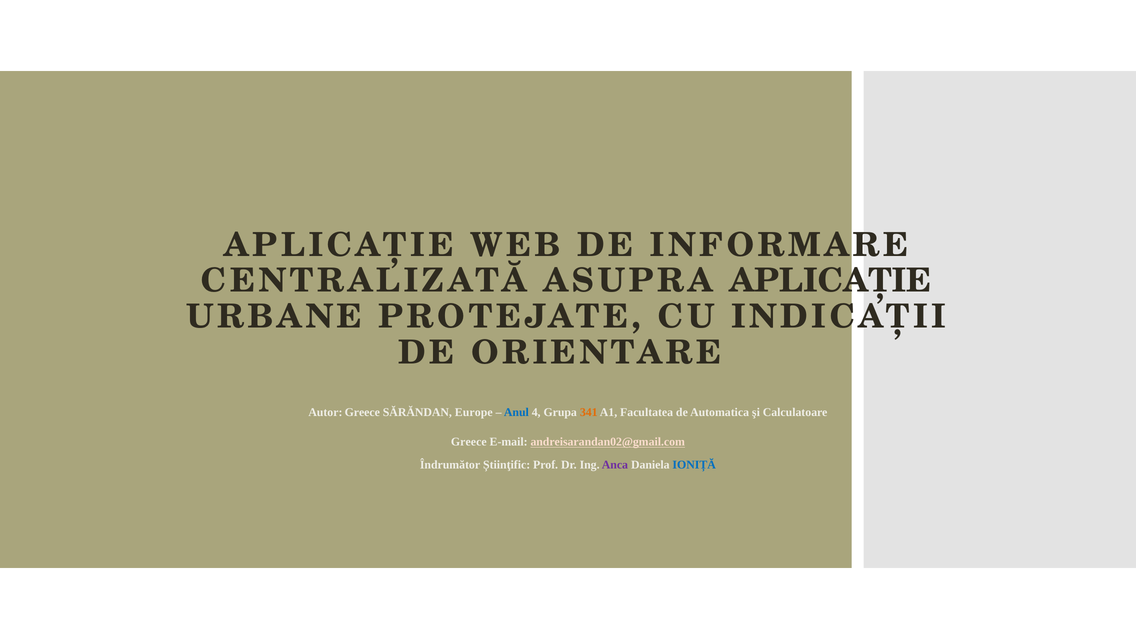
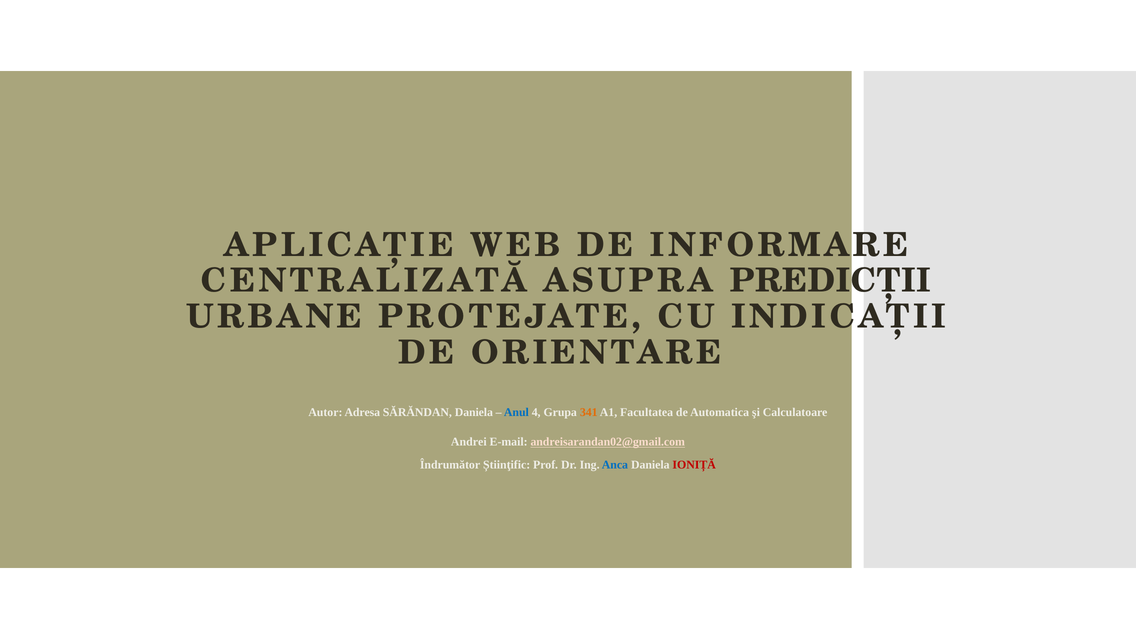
ASUPRA APLICAȚIE: APLICAȚIE -> PREDICȚII (830, 281)
Autor Greece: Greece -> Adresa (362, 412)
SĂRĂNDAN Europe: Europe -> Daniela (474, 412)
Greece: Greece -> Andrei (469, 442)
Anca colour: purple -> blue (615, 465)
IONIȚĂ colour: blue -> red (694, 465)
